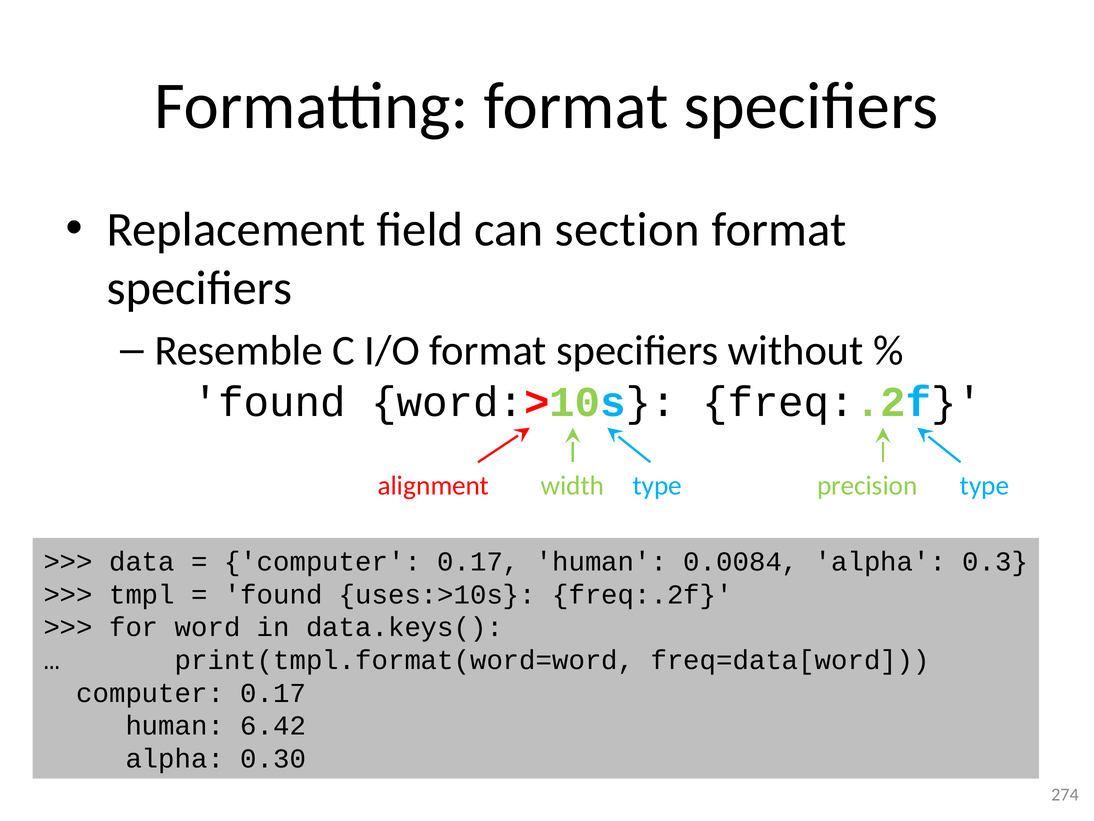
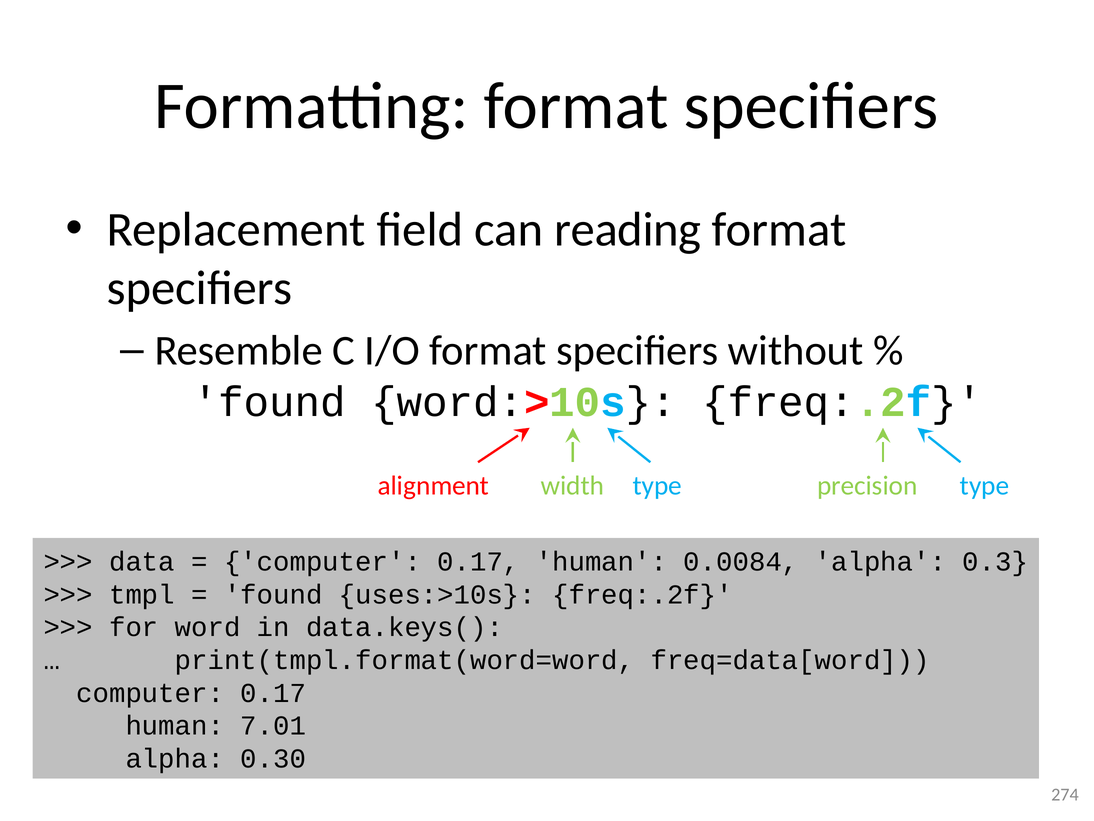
section: section -> reading (628, 229)
6.42: 6.42 -> 7.01 (273, 725)
